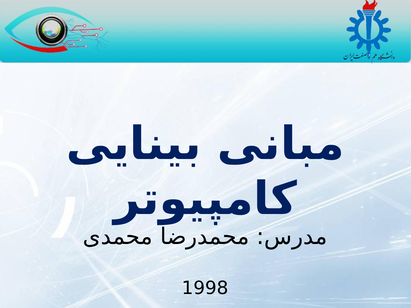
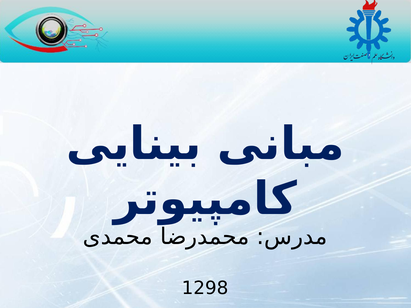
1998: 1998 -> 1298 (205, 288)
